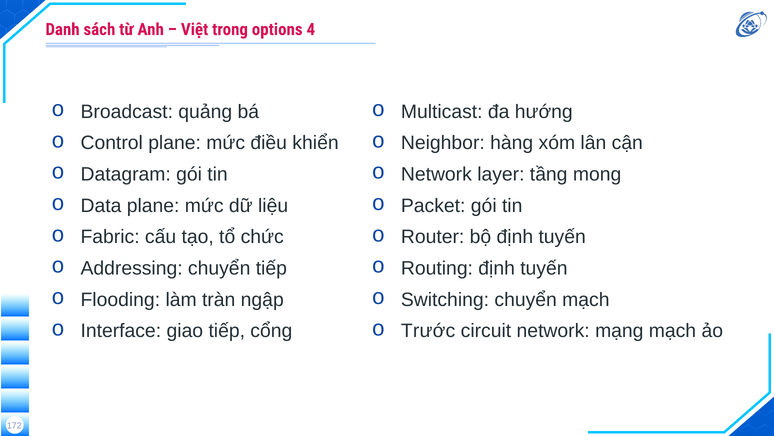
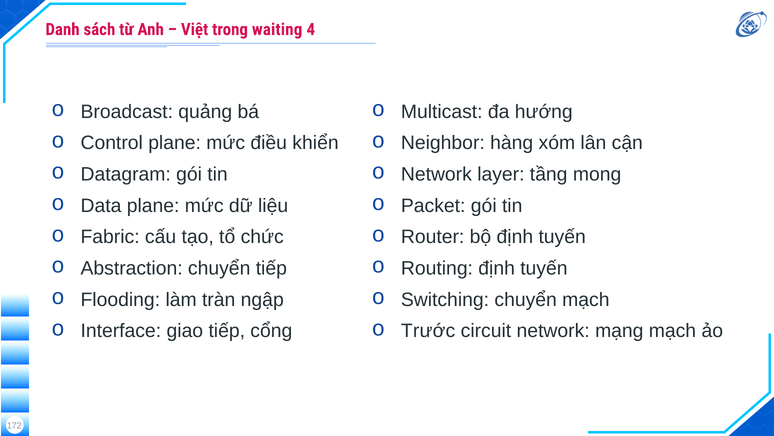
options: options -> waiting (277, 29)
Addressing: Addressing -> Abstraction (132, 268)
